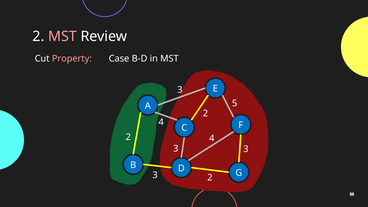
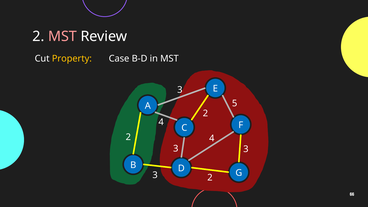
Property colour: pink -> yellow (72, 59)
